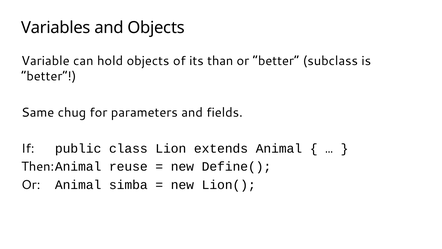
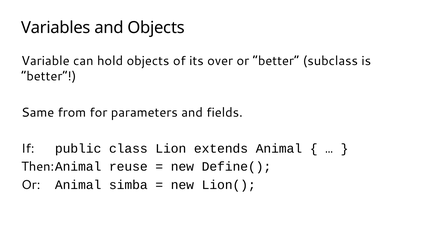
than: than -> over (220, 61)
chug: chug -> from (72, 112)
